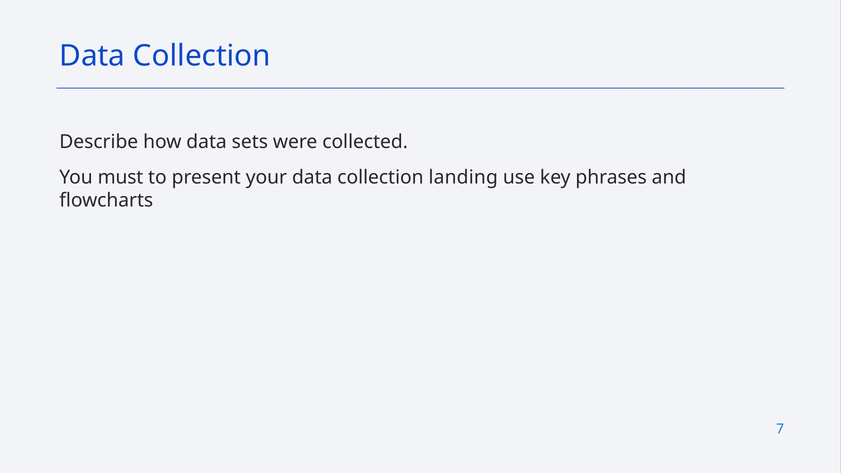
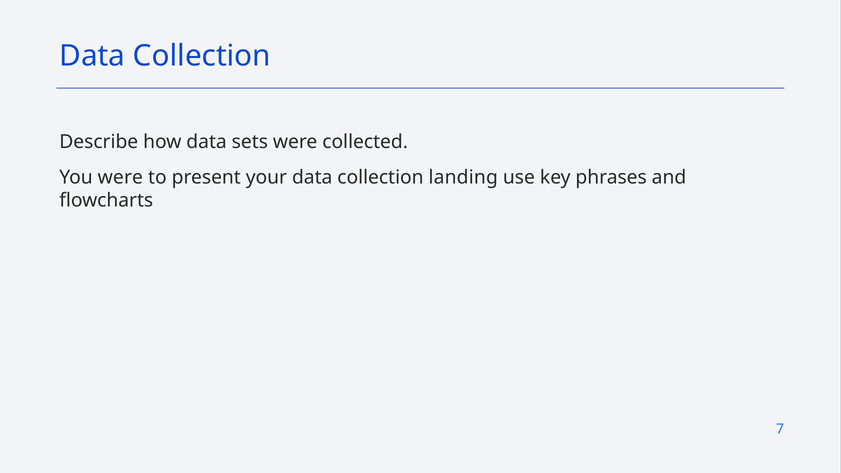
You must: must -> were (120, 177)
